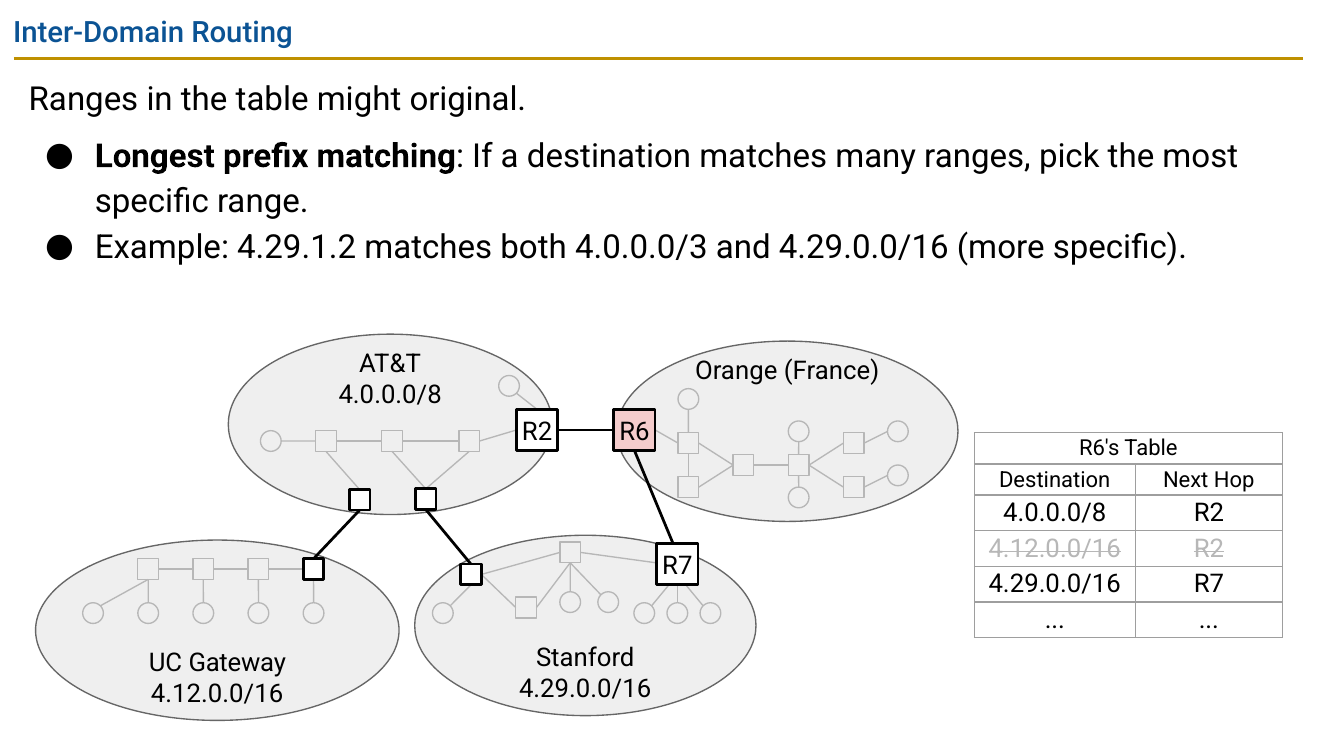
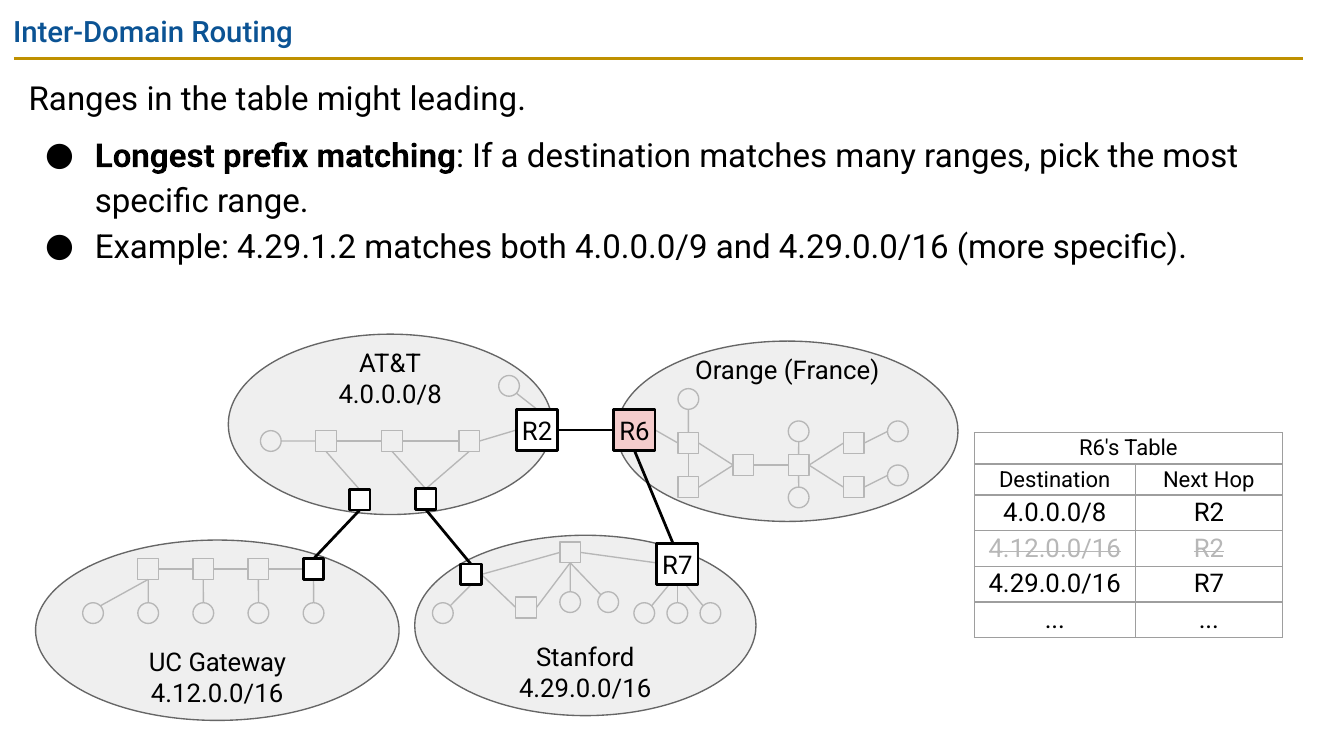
original: original -> leading (468, 100)
4.0.0.0/3: 4.0.0.0/3 -> 4.0.0.0/9 (641, 247)
